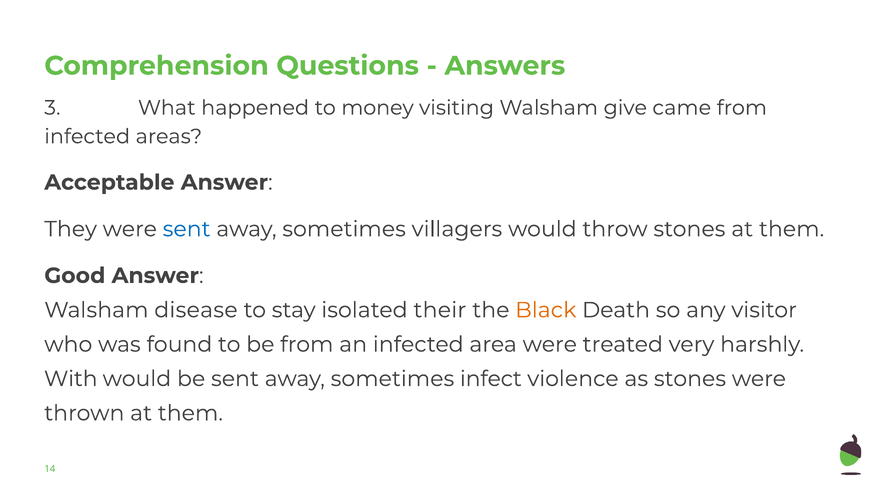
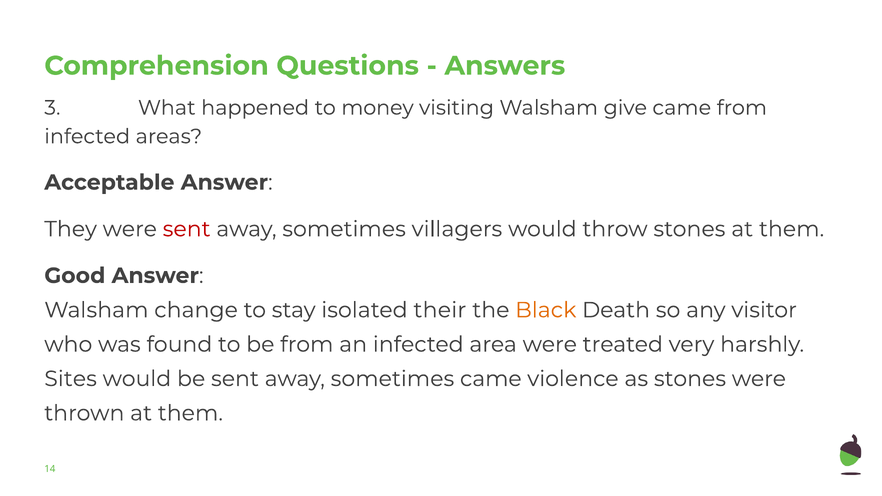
sent colour: blue -> red (187, 229)
disease: disease -> change (196, 310)
With: With -> Sites (71, 379)
sometimes infect: infect -> came (491, 379)
